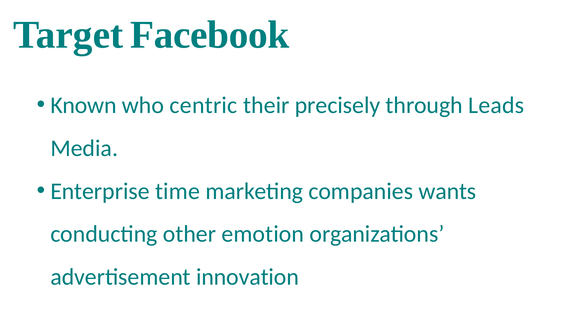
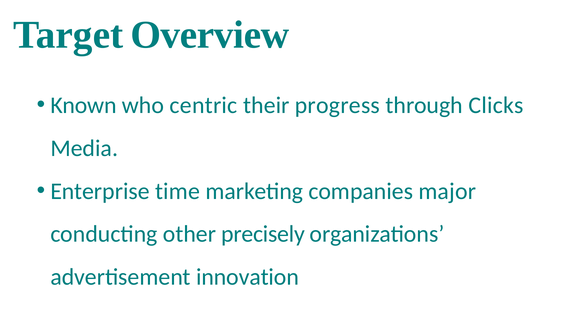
Facebook: Facebook -> Overview (210, 35)
precisely: precisely -> progress (337, 105)
Leads: Leads -> Clicks (496, 105)
wants: wants -> major (447, 191)
emotion: emotion -> precisely (263, 234)
